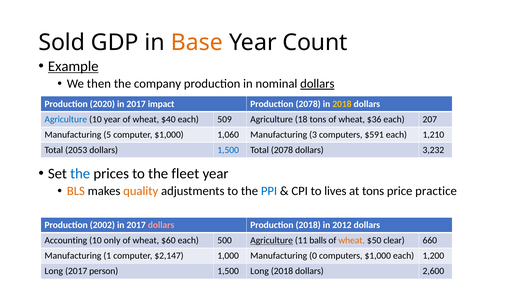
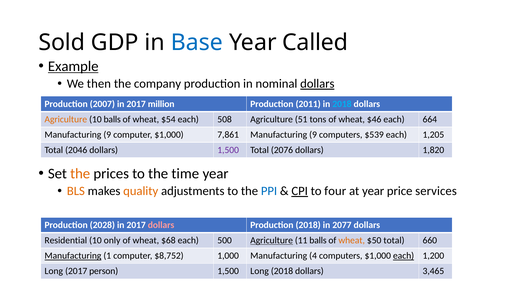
Base colour: orange -> blue (197, 42)
Count: Count -> Called (315, 42)
2020: 2020 -> 2007 (102, 104)
impact: impact -> million (161, 104)
Production 2078: 2078 -> 2011 (308, 104)
2018 colour: yellow -> light blue (342, 104)
Agriculture colour: blue -> orange (66, 119)
10 year: year -> balls (112, 119)
$40: $40 -> $54 (168, 119)
509: 509 -> 508 (225, 119)
18: 18 -> 51 (301, 119)
$36: $36 -> $46 (374, 119)
207: 207 -> 664 (430, 119)
5: 5 -> 9 (107, 135)
1,060: 1,060 -> 7,861 (228, 135)
3: 3 -> 9 (313, 135)
$591: $591 -> $539 (374, 135)
1,210: 1,210 -> 1,205 (433, 135)
2053: 2053 -> 2046 (76, 150)
1,500 colour: blue -> purple (228, 150)
Total 2078: 2078 -> 2076 (282, 150)
3,232: 3,232 -> 1,820 (433, 150)
the colour: blue -> orange (80, 174)
fleet: fleet -> time (185, 174)
CPI underline: none -> present (300, 191)
lives: lives -> four (335, 191)
at tons: tons -> year (373, 191)
practice: practice -> services (436, 191)
2002: 2002 -> 2028 (102, 225)
2012: 2012 -> 2077 (342, 225)
Accounting: Accounting -> Residential (66, 241)
$60: $60 -> $68 (168, 241)
$50 clear: clear -> total (394, 241)
Manufacturing underline: none -> present (73, 256)
$2,147: $2,147 -> $8,752 (169, 256)
0: 0 -> 4 (313, 256)
each underline: none -> present (404, 256)
2,600: 2,600 -> 3,465 (433, 271)
